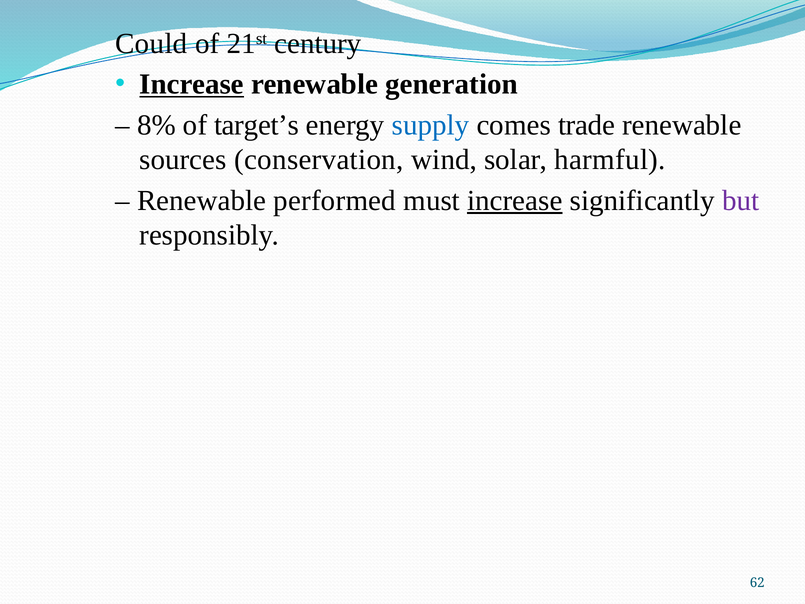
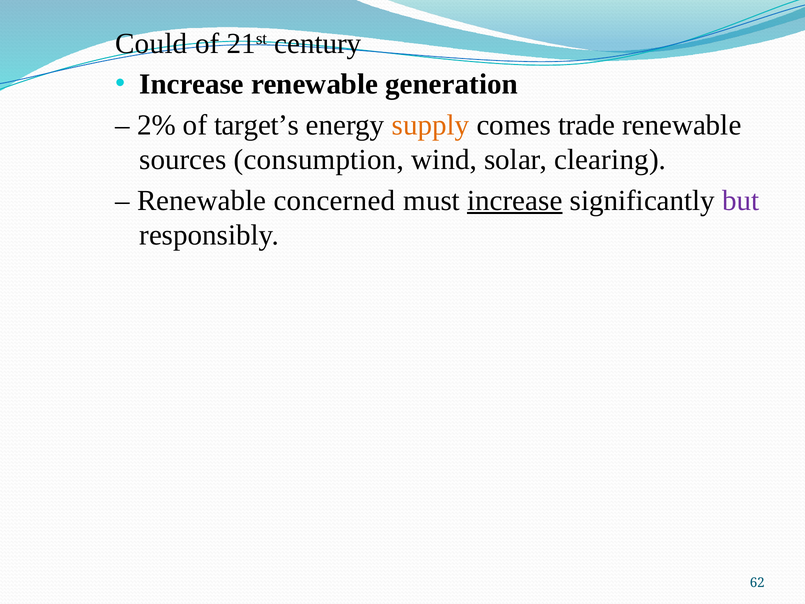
Increase underline: present -> none (192, 84)
8%: 8% -> 2% (156, 125)
supply colour: blue -> orange (430, 125)
conservation: conservation -> consumption (319, 160)
harmful: harmful -> clearing (610, 160)
performed: performed -> concerned (335, 200)
